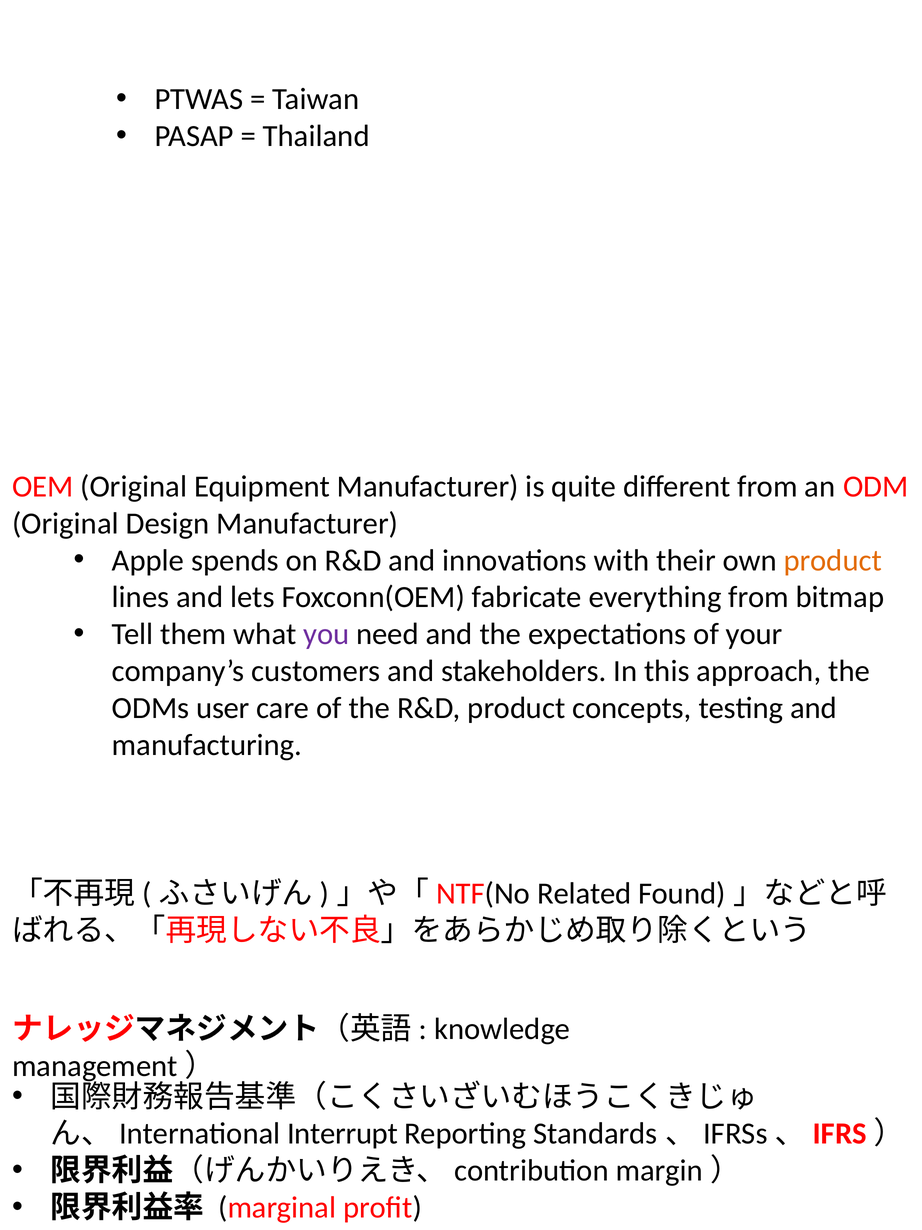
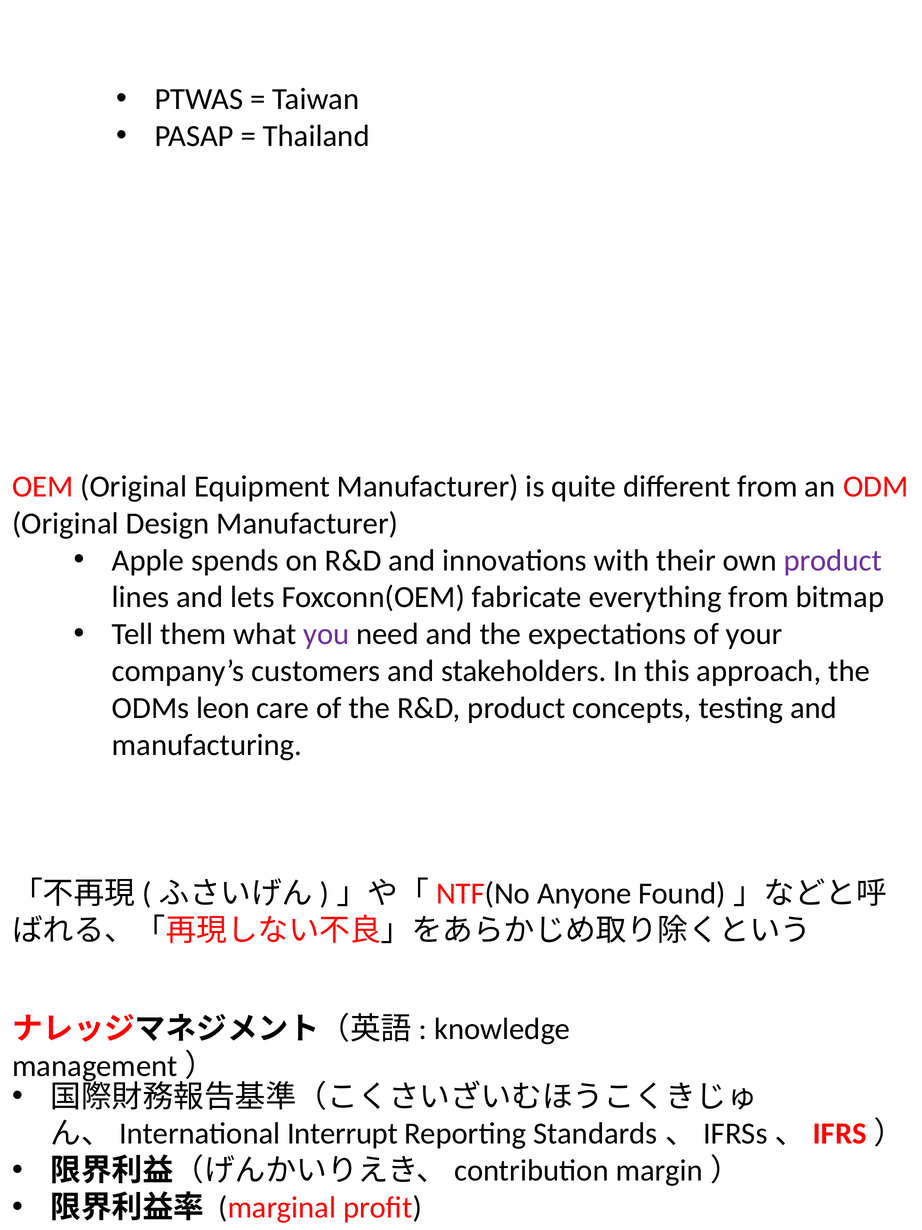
product colour: orange -> purple (833, 560)
user: user -> leon (223, 708)
Related: Related -> Anyone (584, 893)
